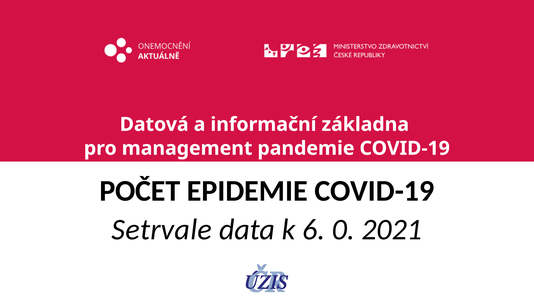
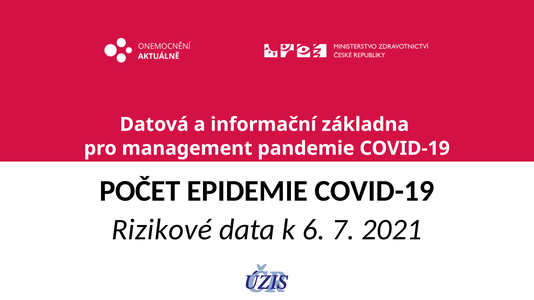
Setrvale: Setrvale -> Rizikové (162, 230)
0: 0 -> 7 (343, 230)
